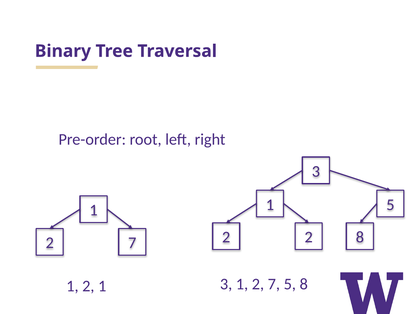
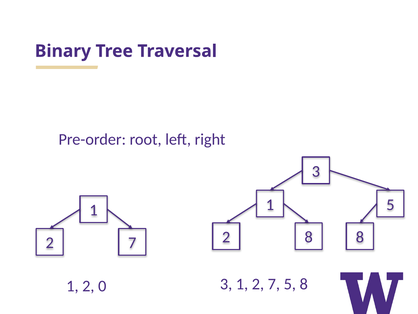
2 2: 2 -> 8 (309, 237)
1 2 1: 1 -> 0 (102, 286)
